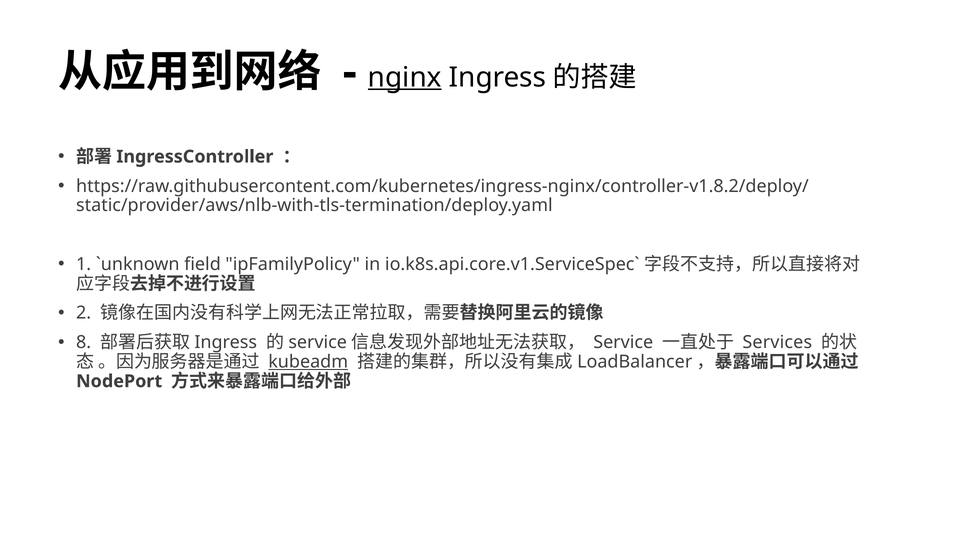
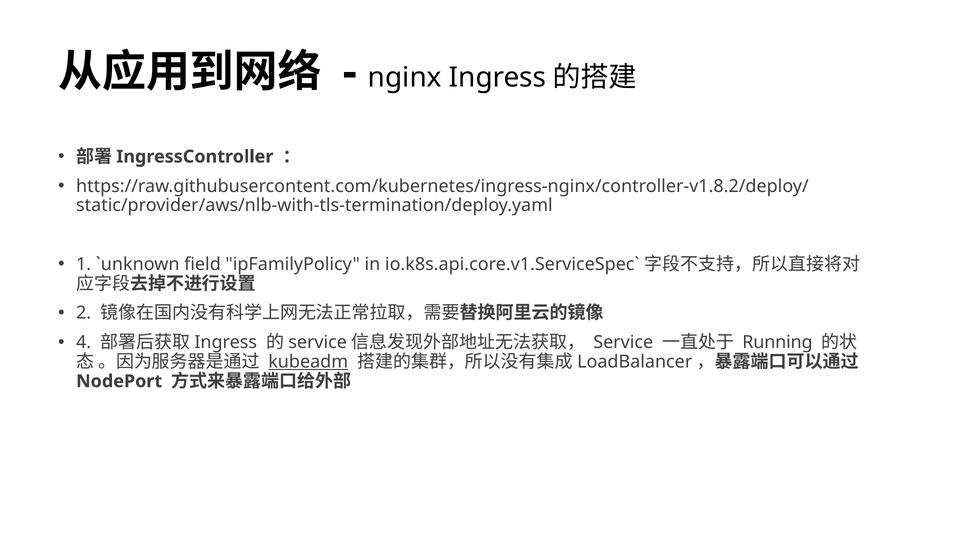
nginx underline: present -> none (405, 77)
8: 8 -> 4 (84, 343)
Services: Services -> Running (777, 343)
